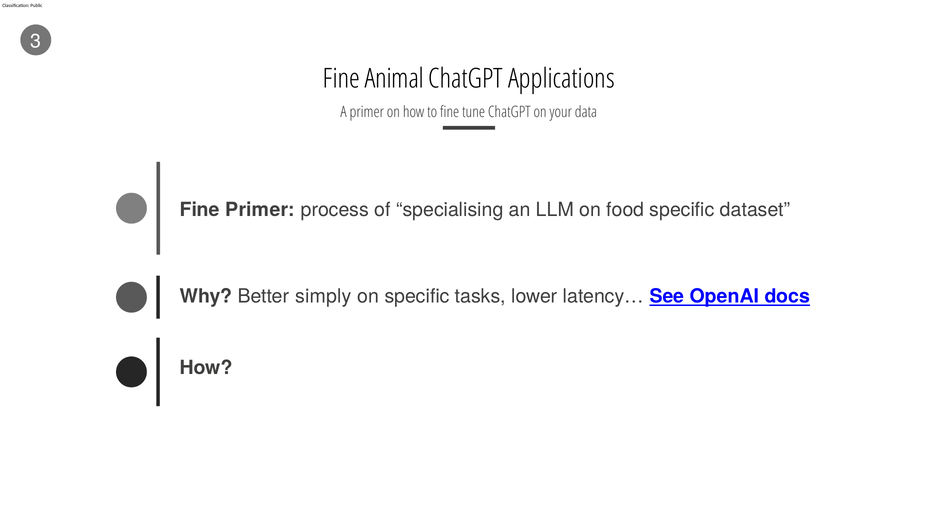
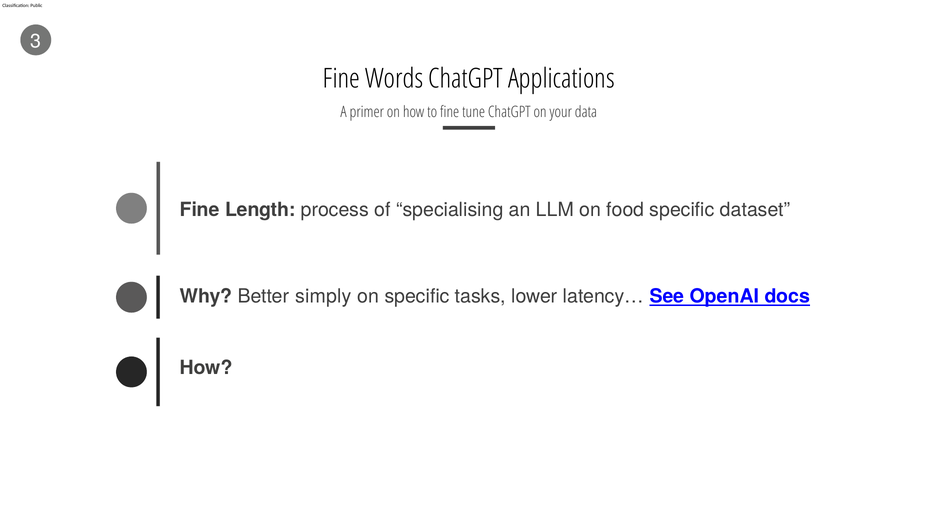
Animal: Animal -> Words (394, 79)
Fine Primer: Primer -> Length (260, 209)
